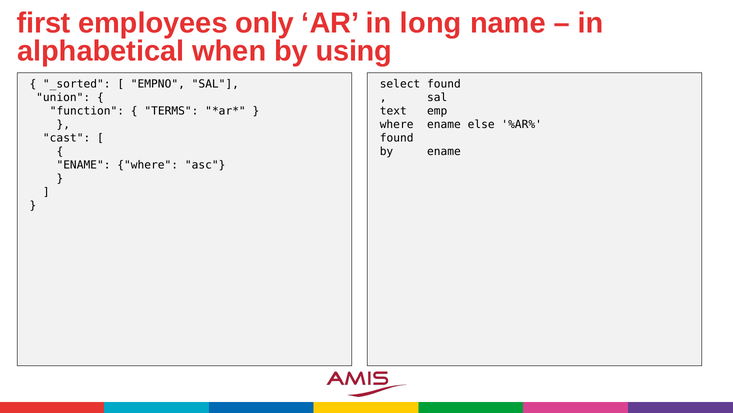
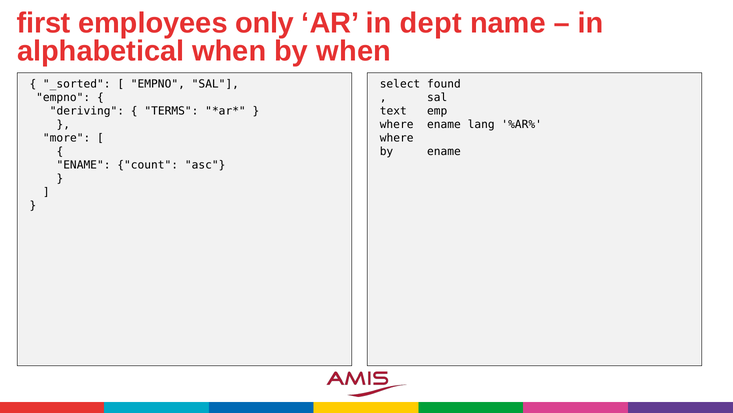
long: long -> dept (431, 23)
by using: using -> when (354, 51)
union: union -> empno (63, 98)
function: function -> deriving (87, 111)
else: else -> lang (481, 124)
cast: cast -> more (67, 138)
found: found -> where (397, 138)
ENAME where: where -> count (148, 165)
